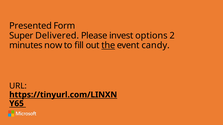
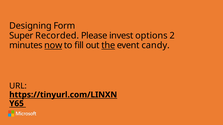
Presented: Presented -> Designing (30, 26)
Delivered: Delivered -> Recorded (57, 36)
now underline: none -> present (53, 45)
